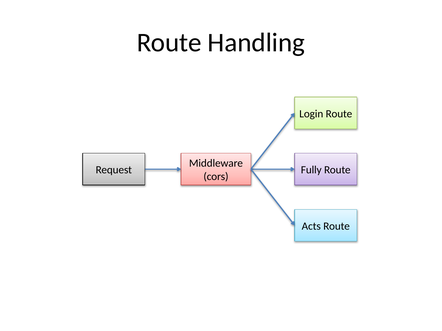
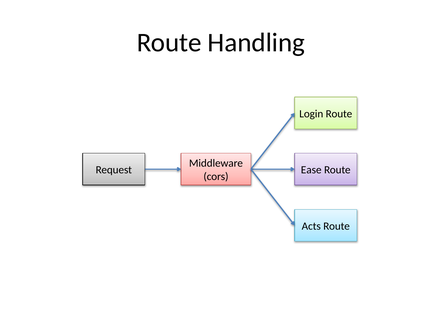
Fully: Fully -> Ease (311, 170)
